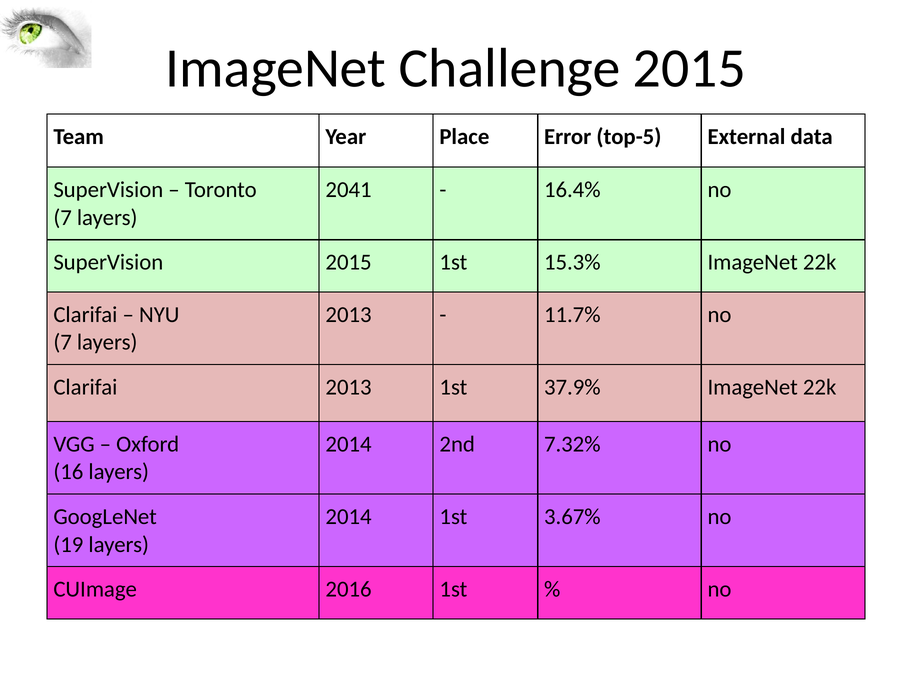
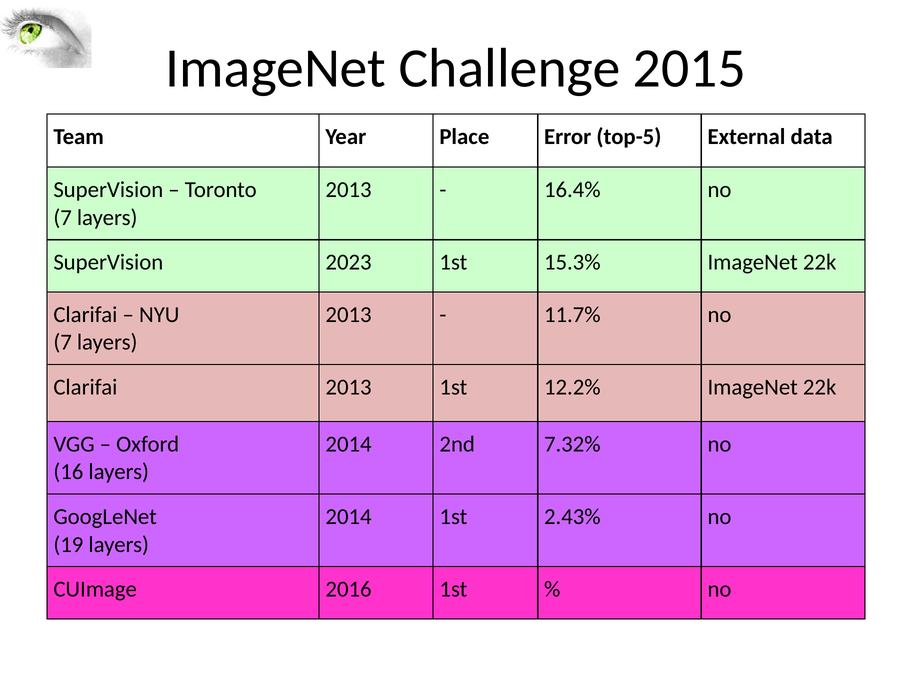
2041: 2041 -> 2013 (349, 190)
SuperVision 2015: 2015 -> 2023 (349, 262)
37.9%: 37.9% -> 12.2% (572, 387)
3.67%: 3.67% -> 2.43% (572, 517)
